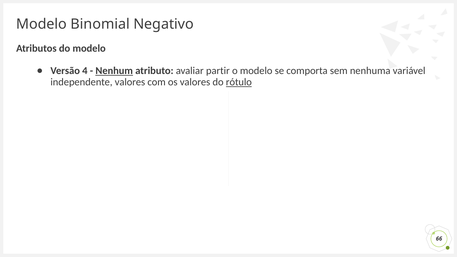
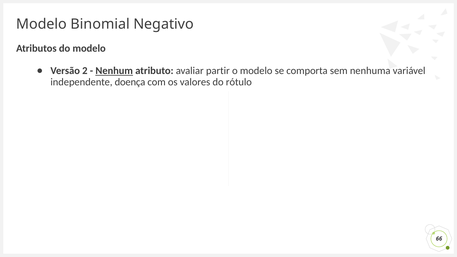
4: 4 -> 2 (85, 71)
independente valores: valores -> doença (130, 82)
rótulo underline: present -> none (239, 82)
